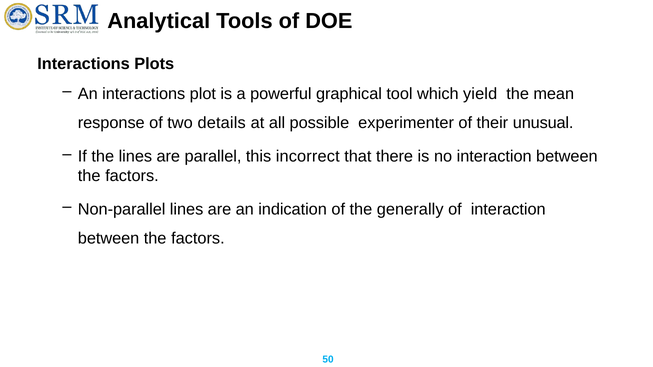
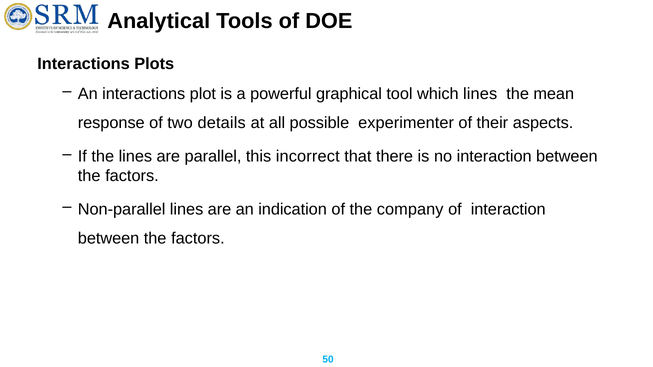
which yield: yield -> lines (480, 94)
unusual: unusual -> aspects (543, 123)
generally: generally -> company (410, 209)
